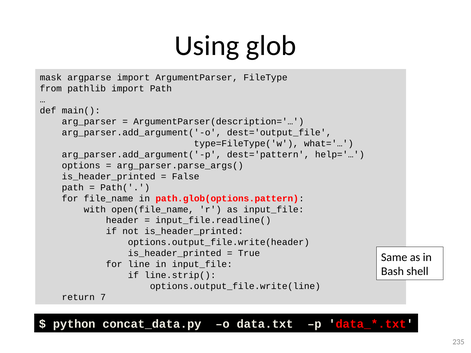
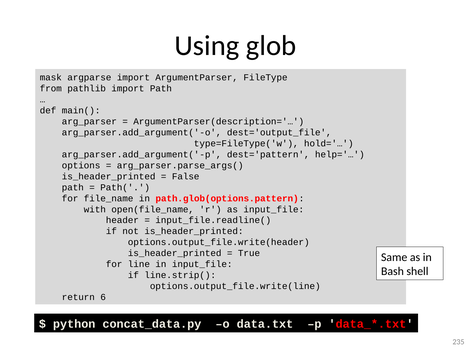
what='…: what='… -> hold='… (329, 143)
7: 7 -> 6 (103, 297)
